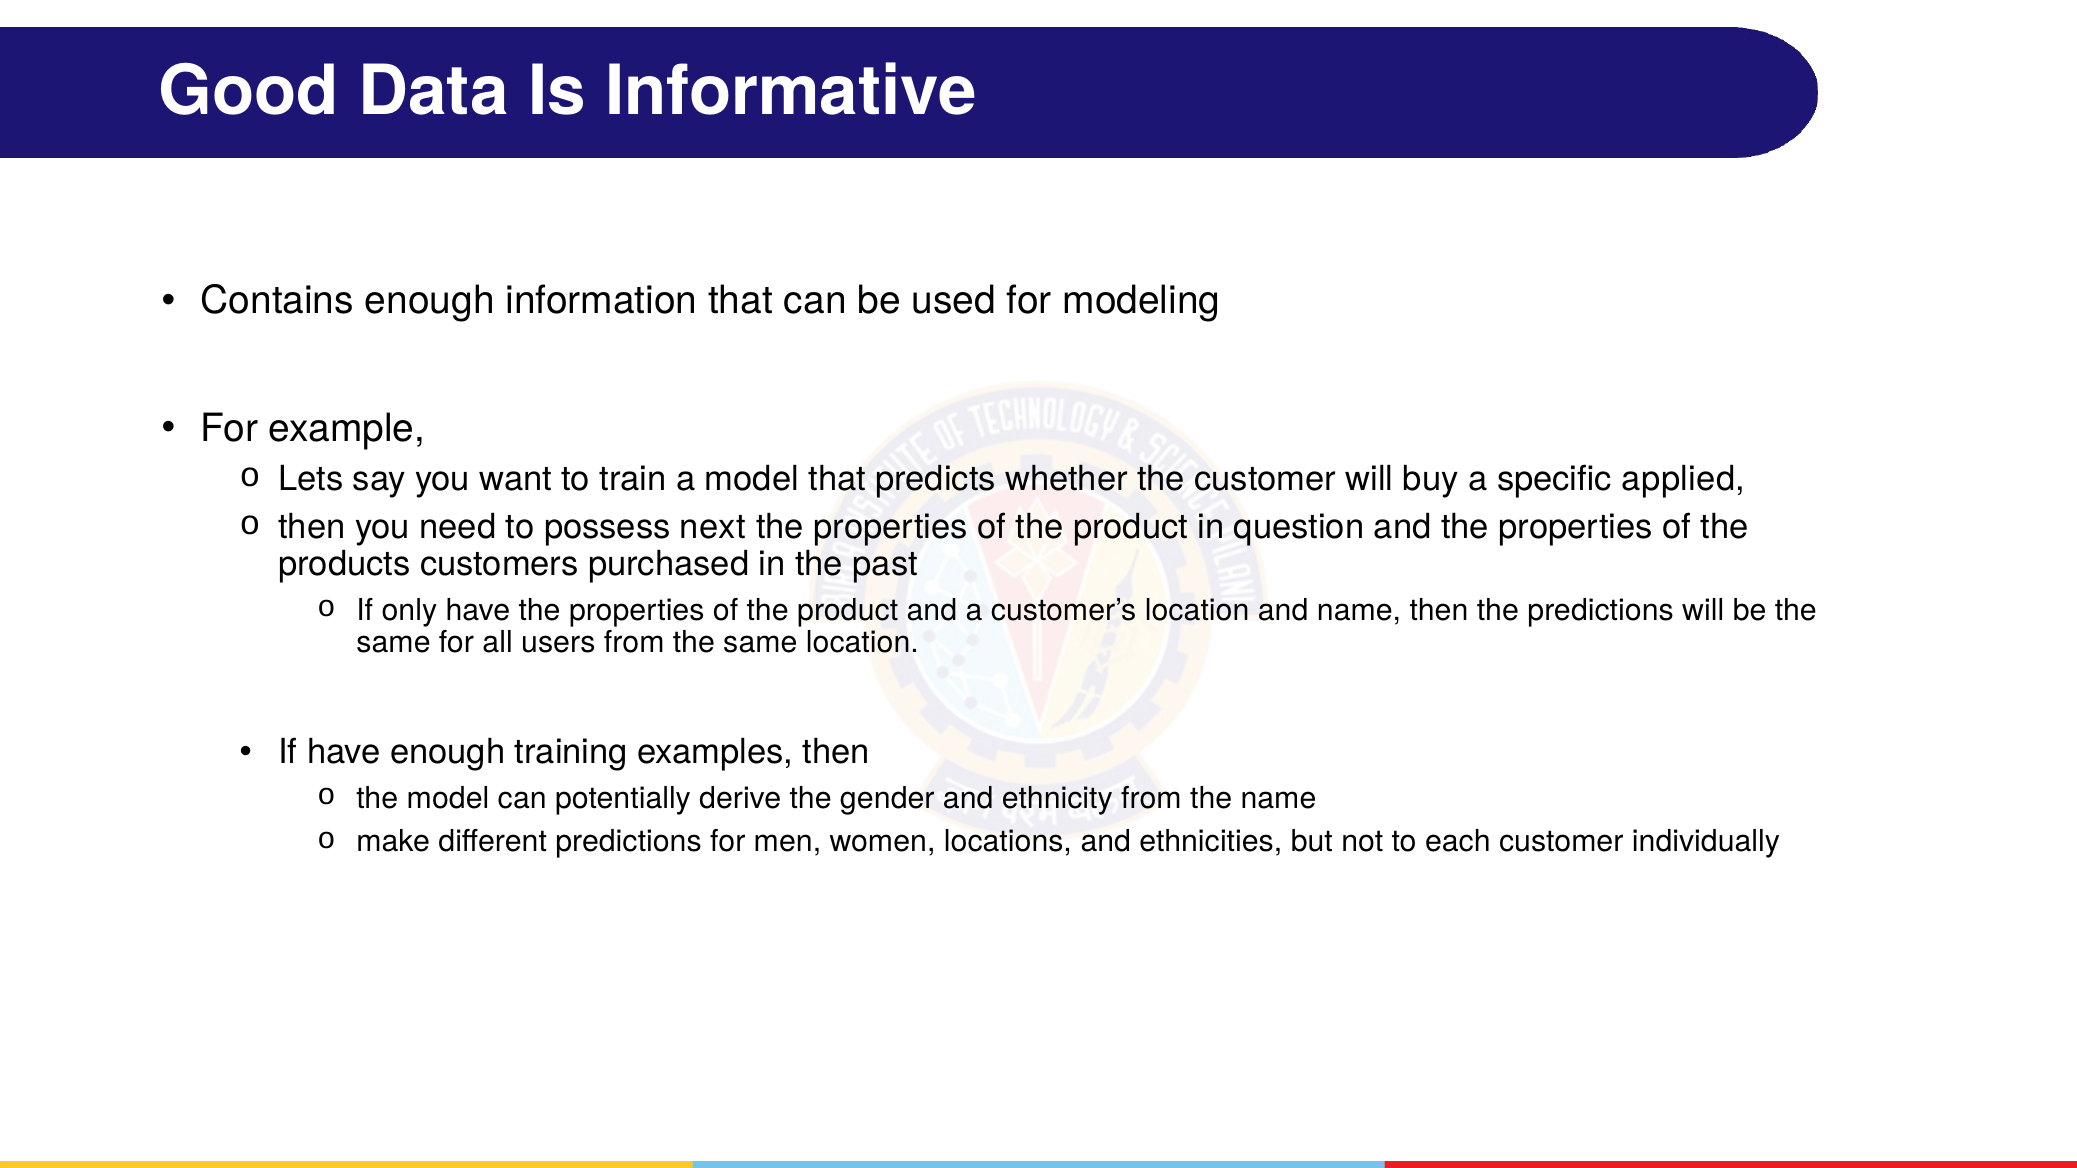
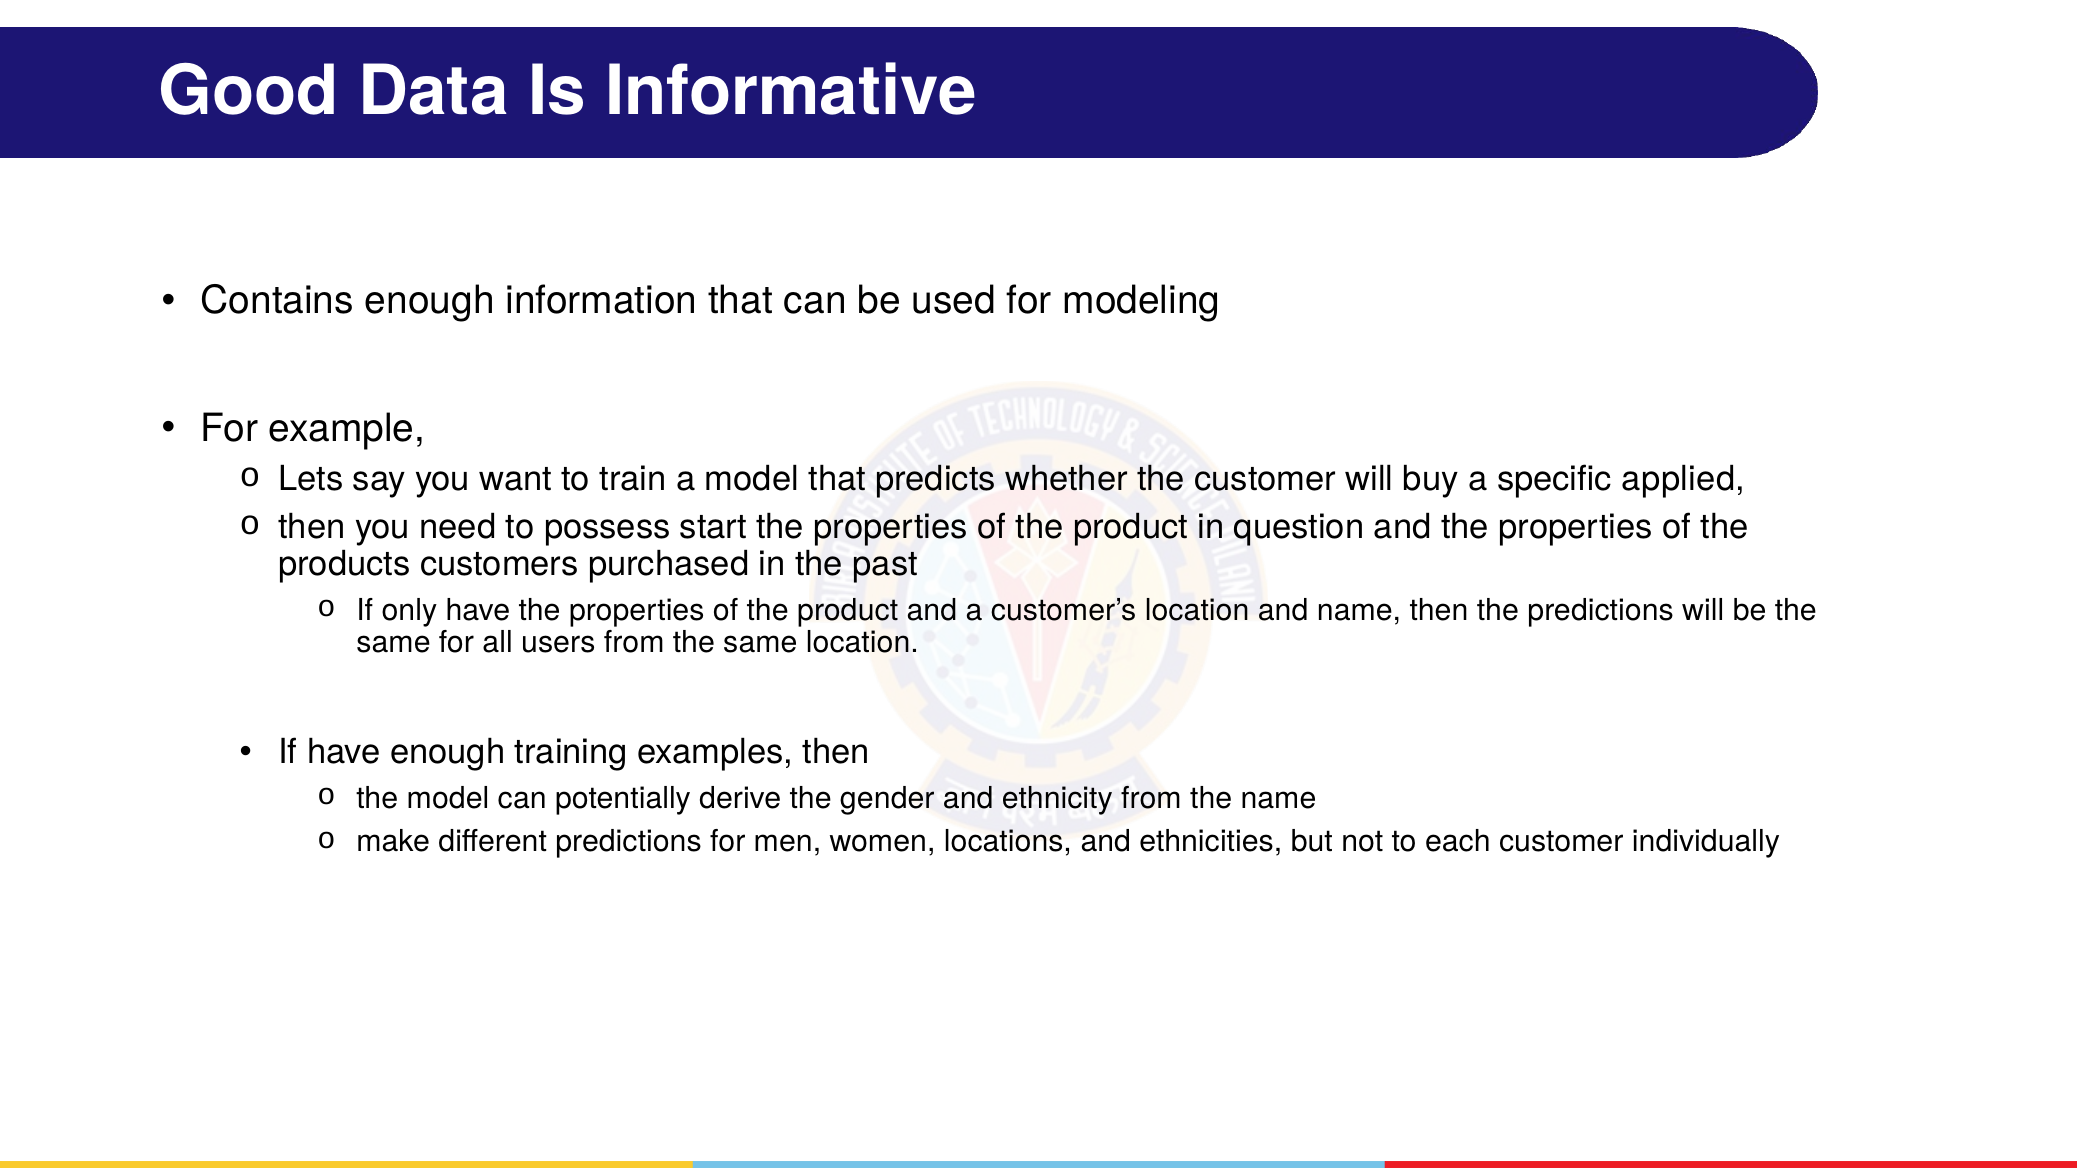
next: next -> start (713, 527)
